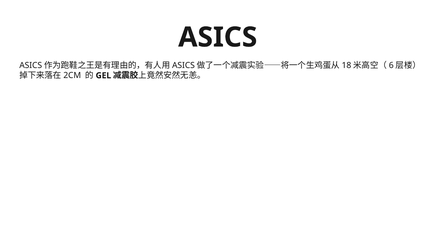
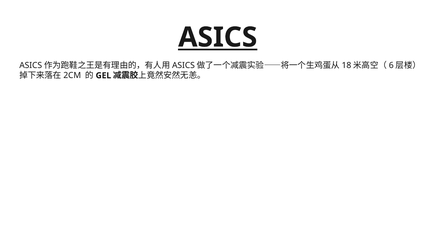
ASICS underline: none -> present (218, 37)
